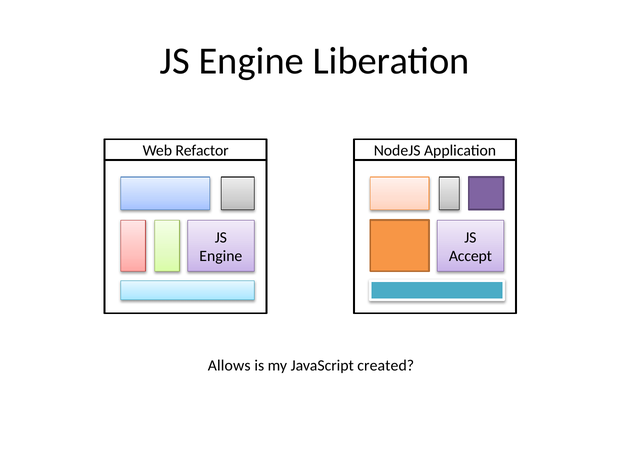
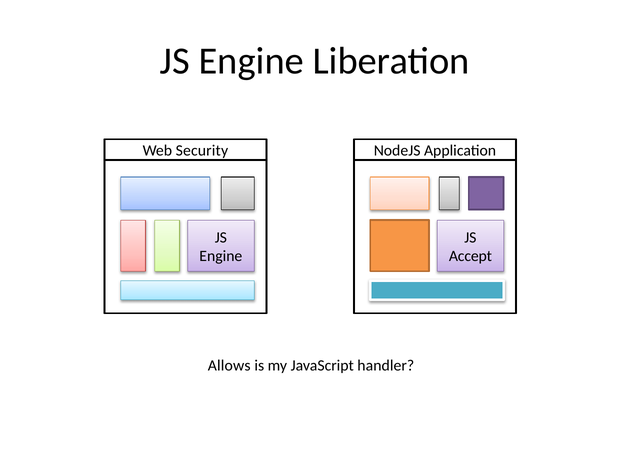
Refactor: Refactor -> Security (202, 151)
created: created -> handler (386, 366)
